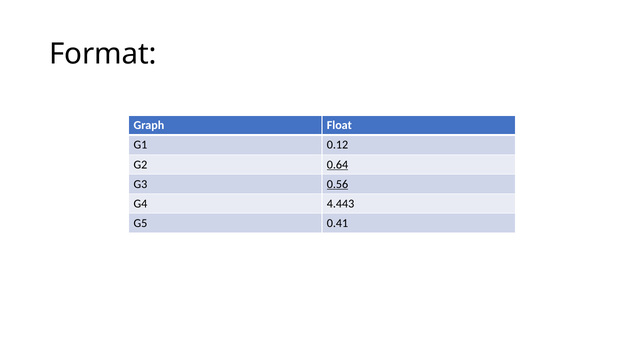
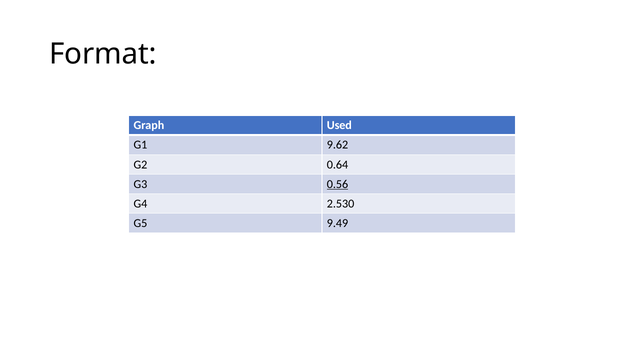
Float: Float -> Used (339, 126)
0.12: 0.12 -> 9.62 (337, 145)
0.64 underline: present -> none (337, 165)
4.443: 4.443 -> 2.530 (341, 204)
0.41: 0.41 -> 9.49 (337, 223)
